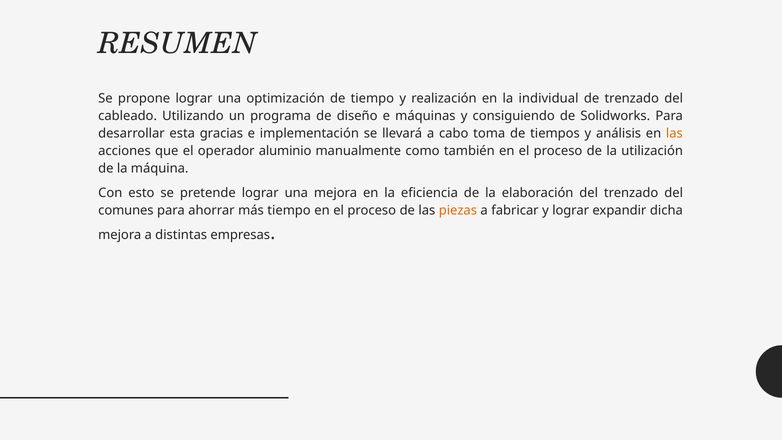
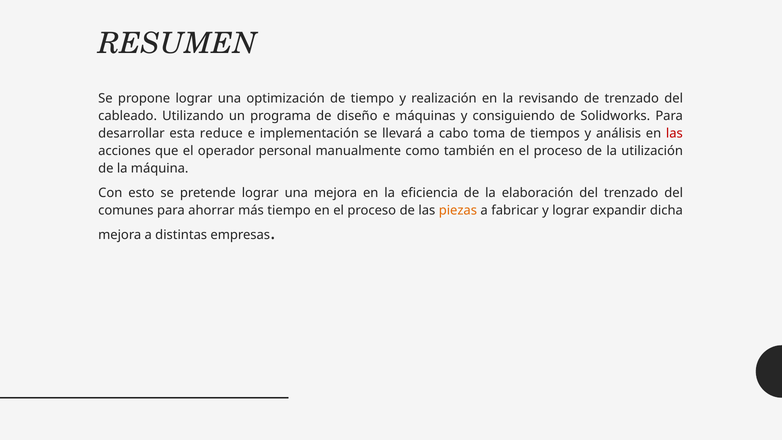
individual: individual -> revisando (549, 98)
gracias: gracias -> reduce (221, 133)
las colour: orange -> red (674, 133)
aluminio: aluminio -> personal (285, 151)
